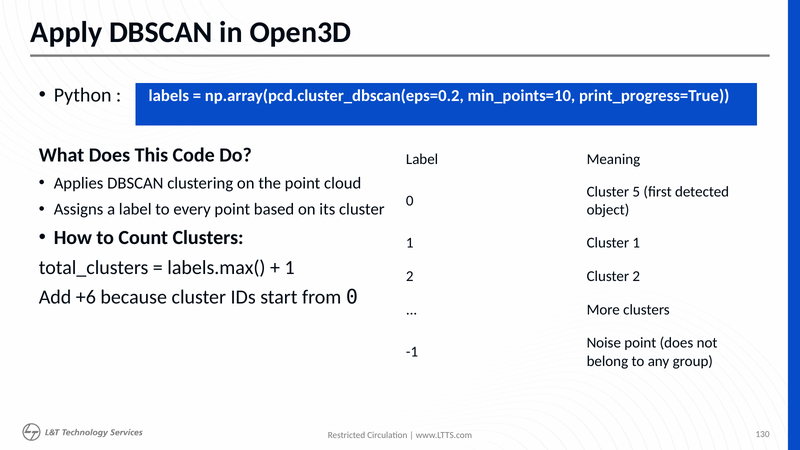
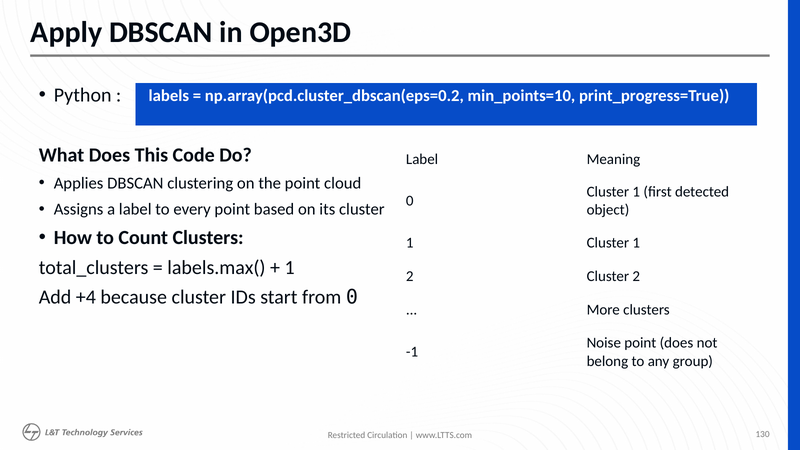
5: 5 -> 1 (636, 192)
+6: +6 -> +4 (86, 297)
